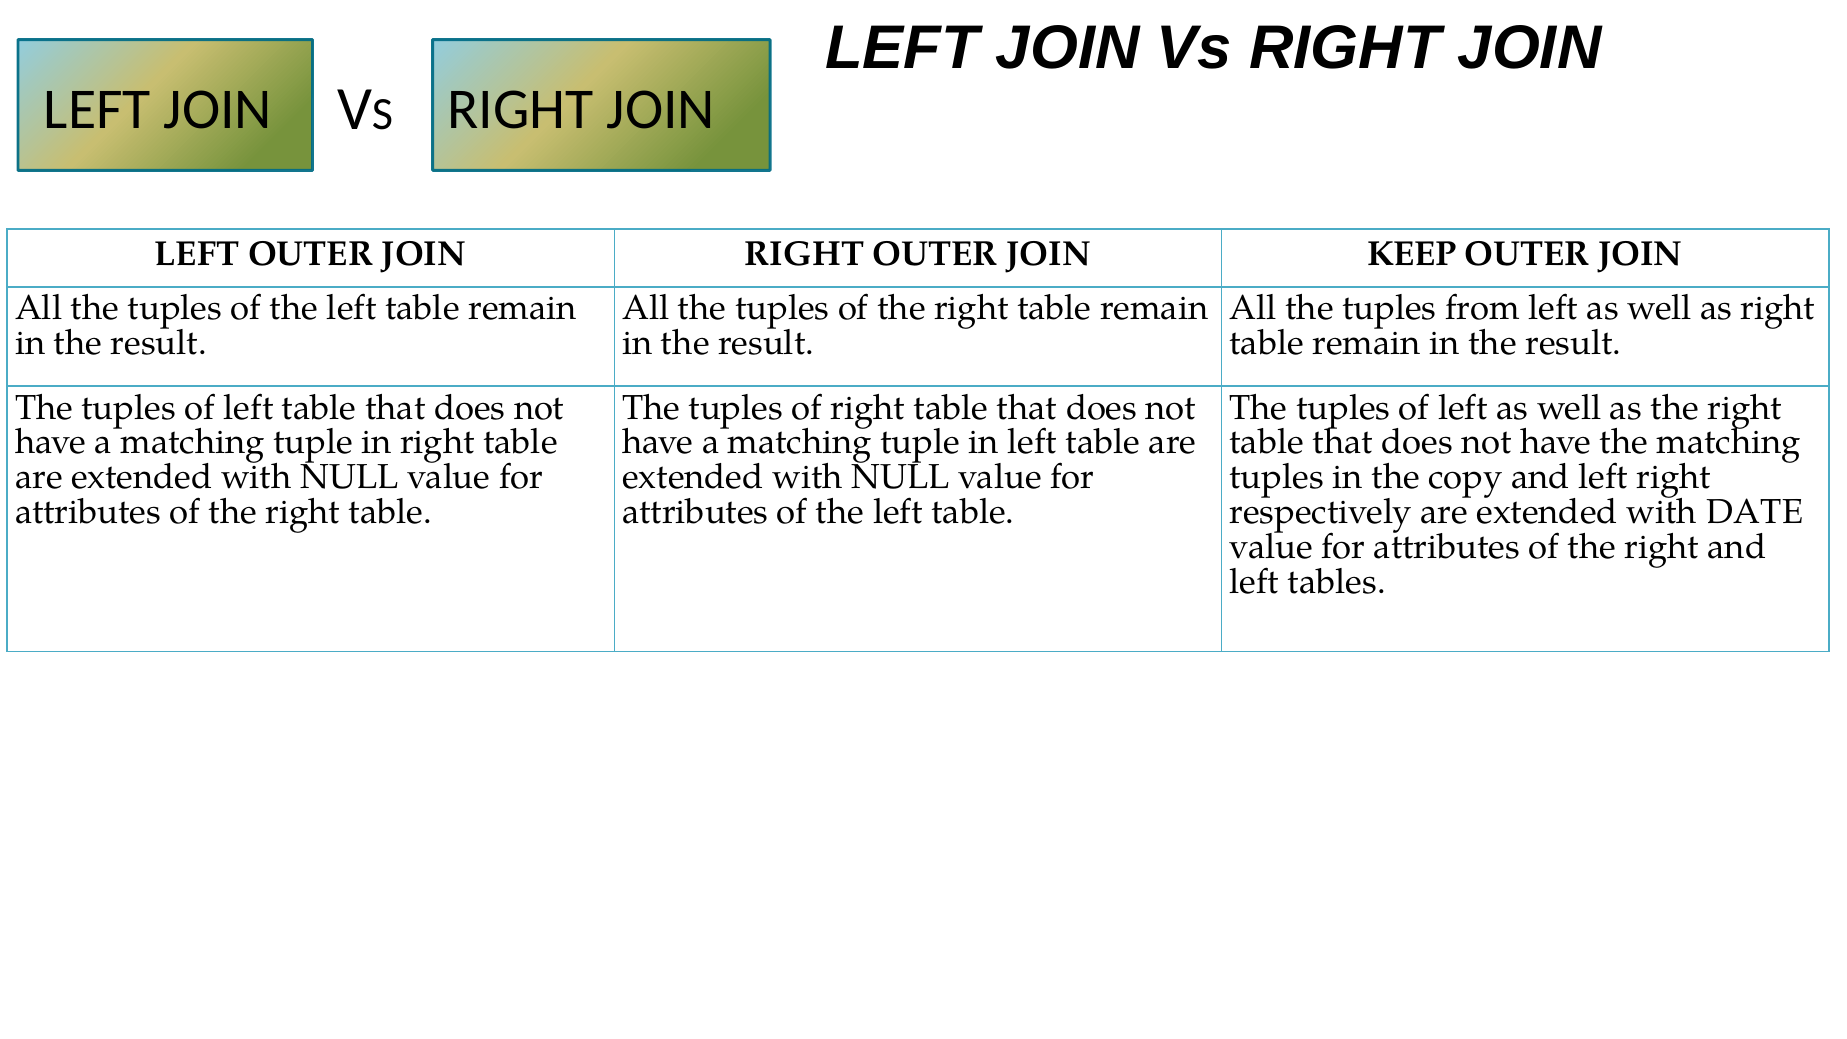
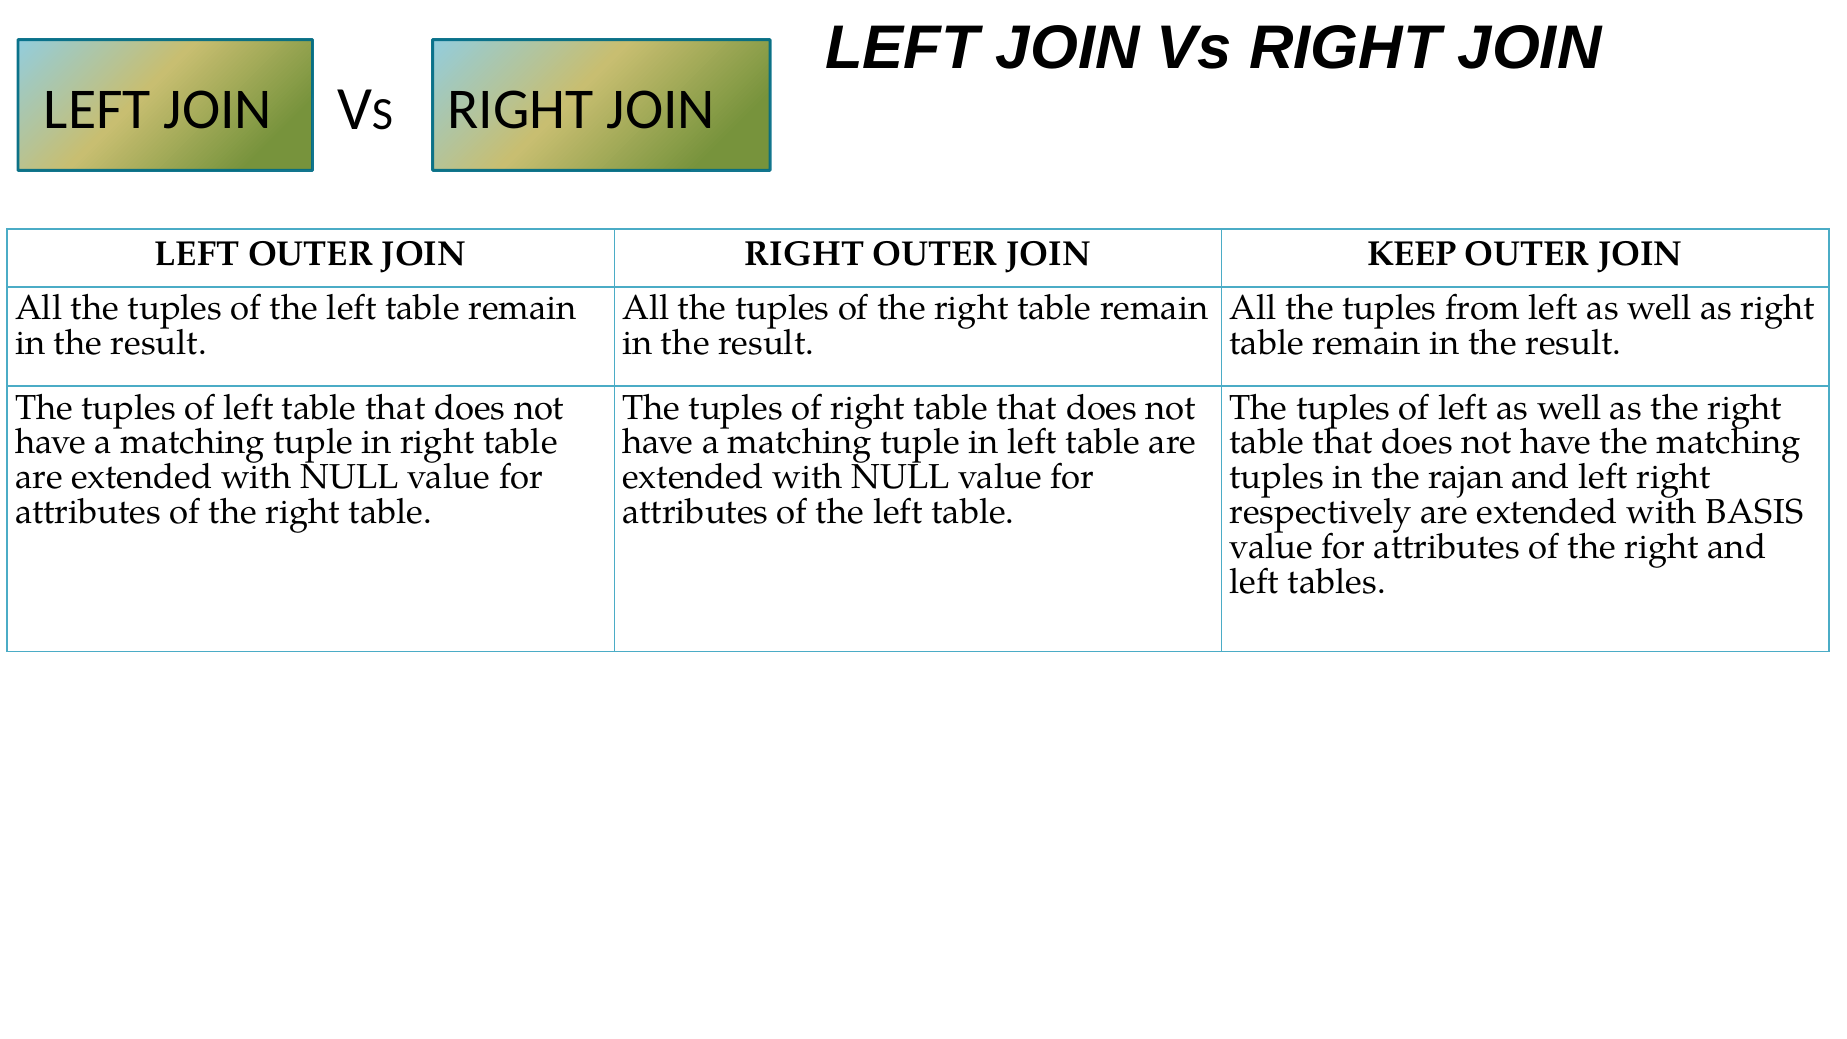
copy: copy -> rajan (1466, 477)
DATE: DATE -> BASIS (1755, 512)
